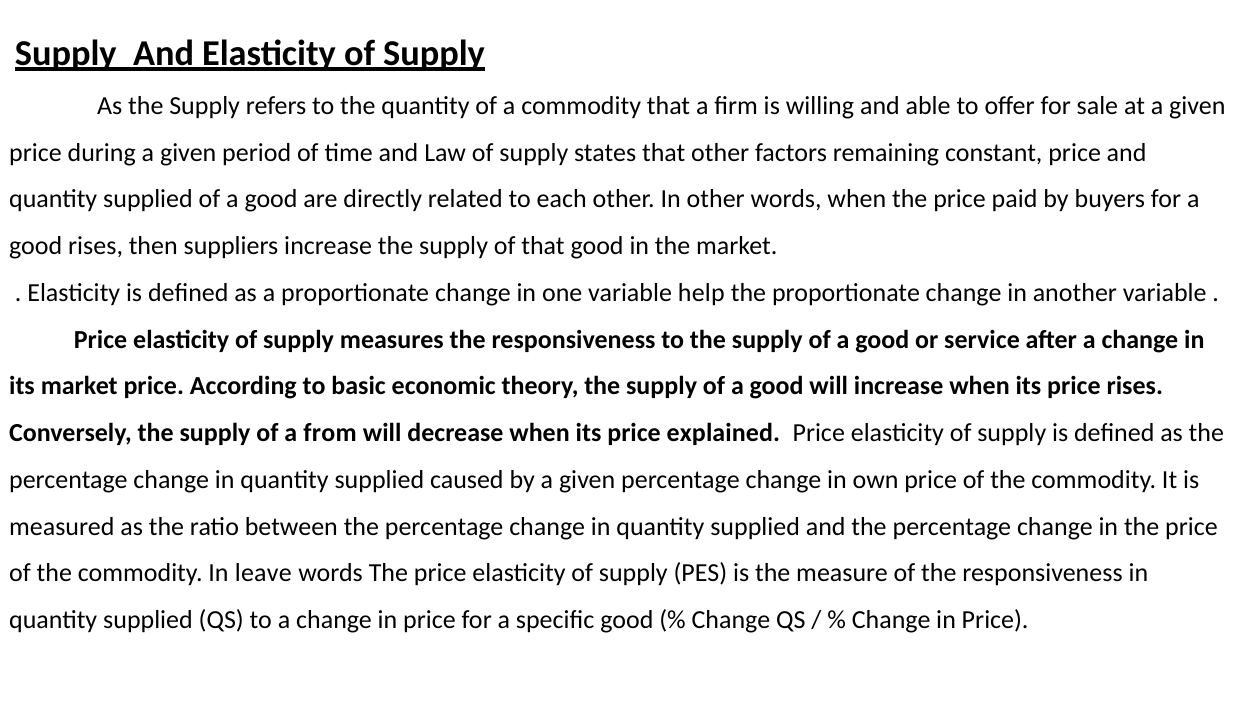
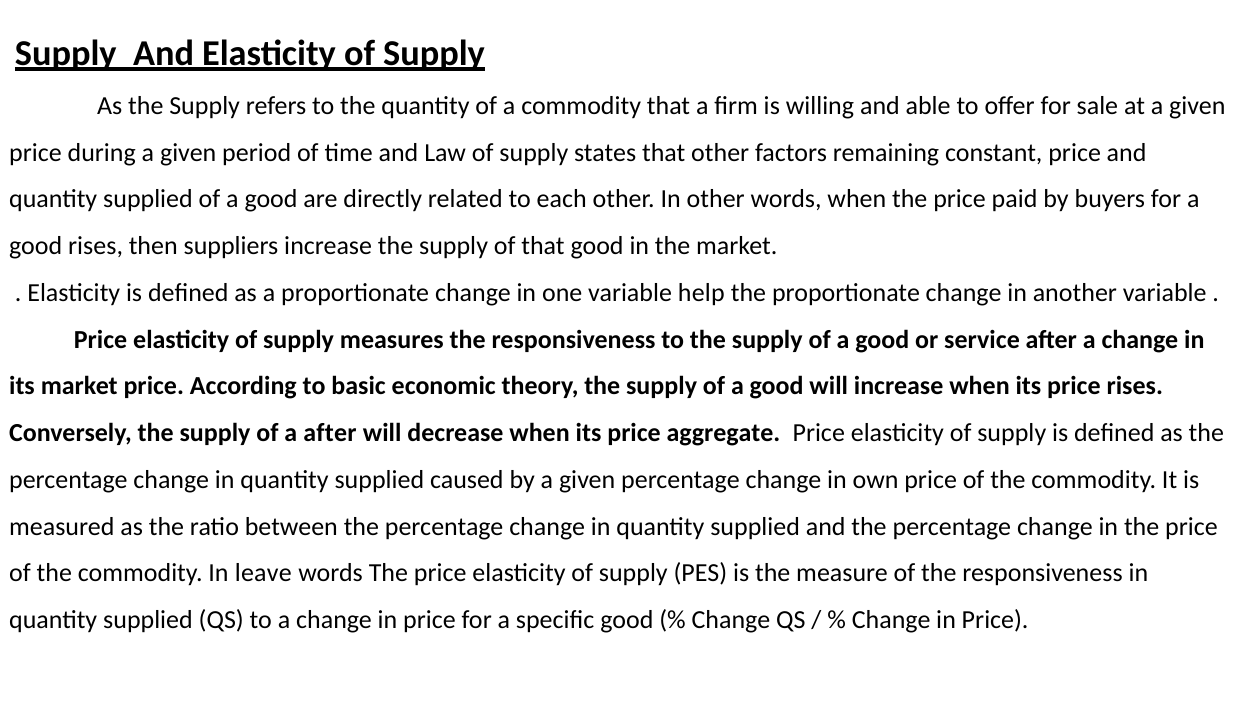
a from: from -> after (330, 433)
explained: explained -> aggregate (724, 433)
